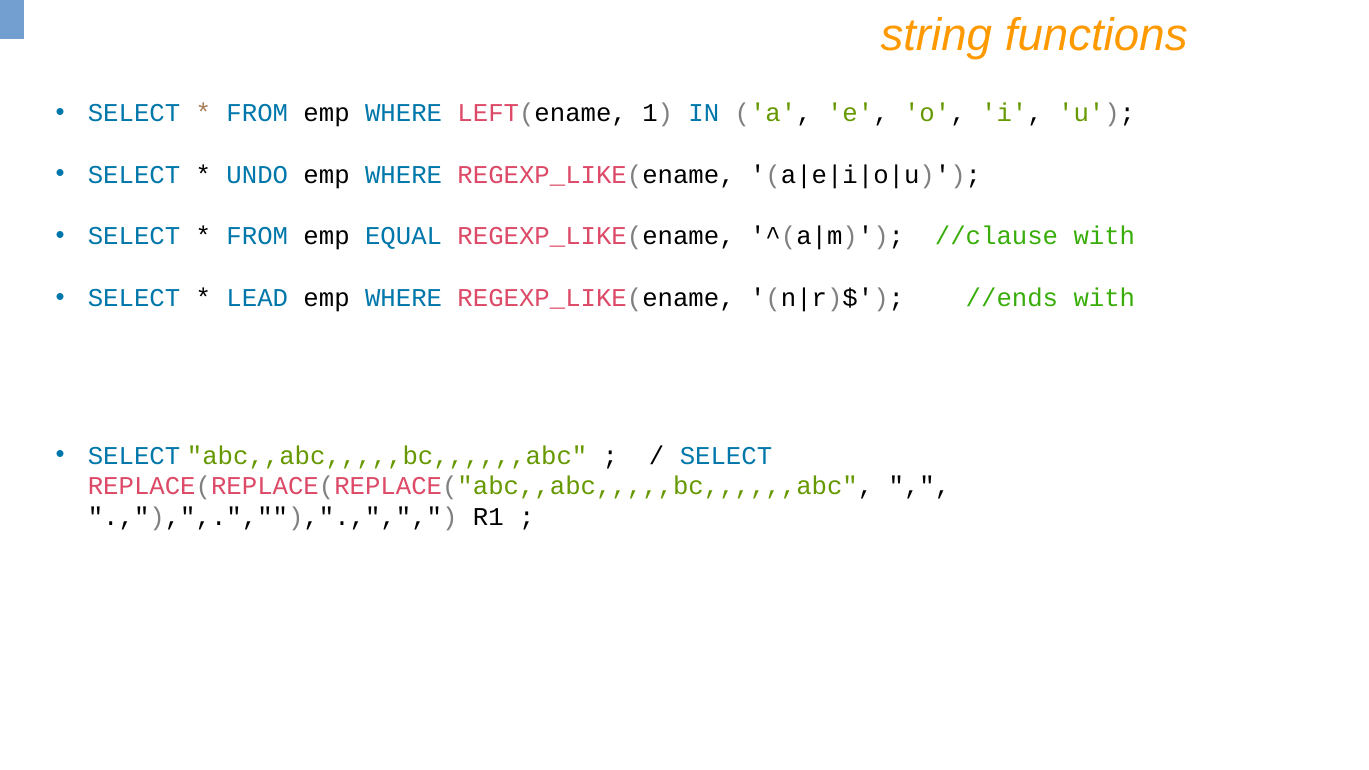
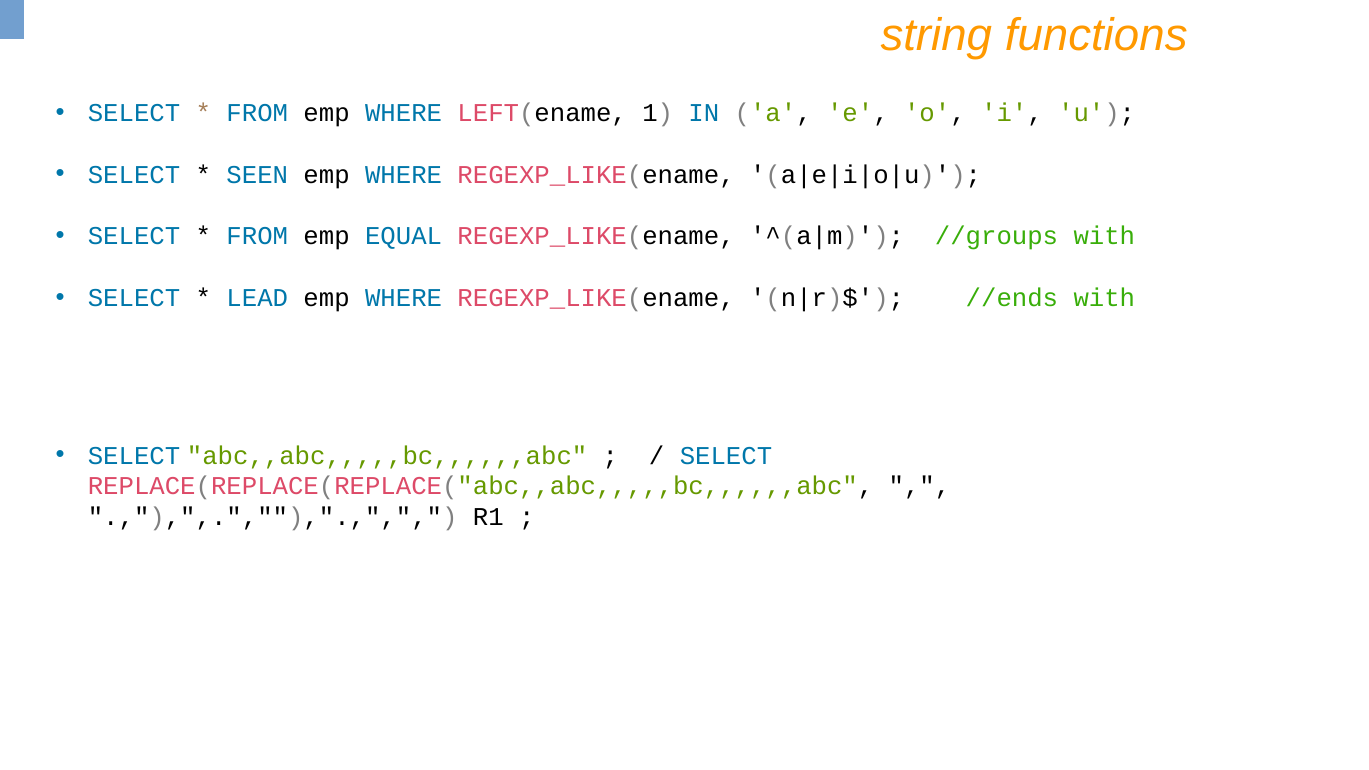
UNDO: UNDO -> SEEN (257, 175)
//clause: //clause -> //groups (997, 236)
